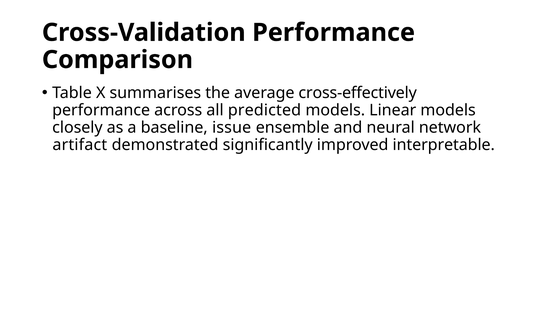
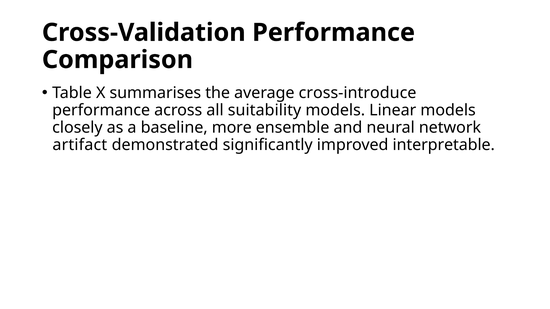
cross-effectively: cross-effectively -> cross-introduce (358, 93)
predicted: predicted -> suitability (265, 110)
issue: issue -> more (232, 128)
